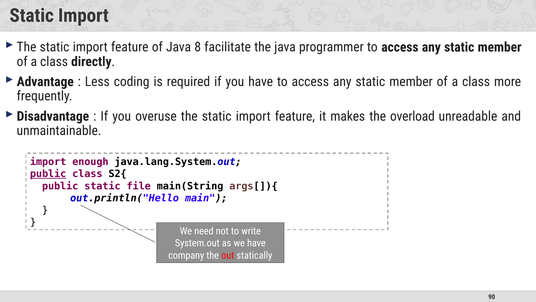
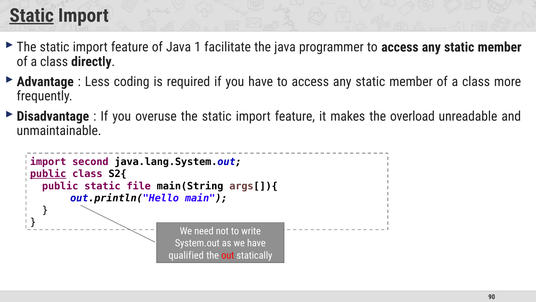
Static underline: none -> present (32, 16)
8: 8 -> 1 (198, 47)
enough: enough -> second (90, 162)
company: company -> qualified (186, 255)
